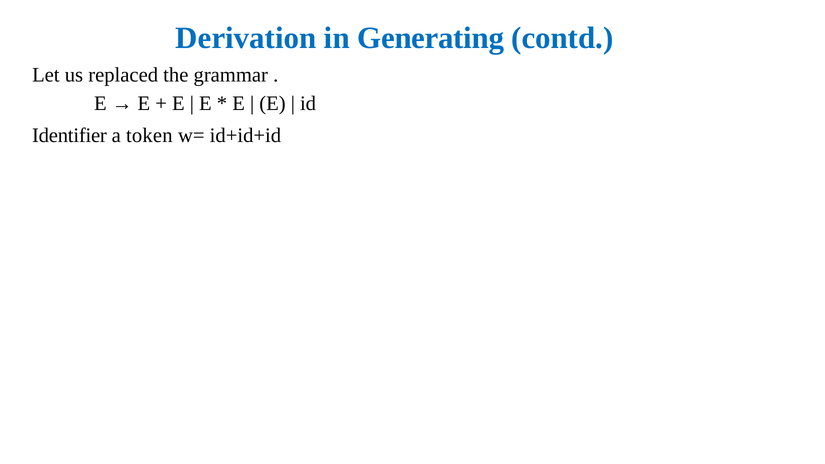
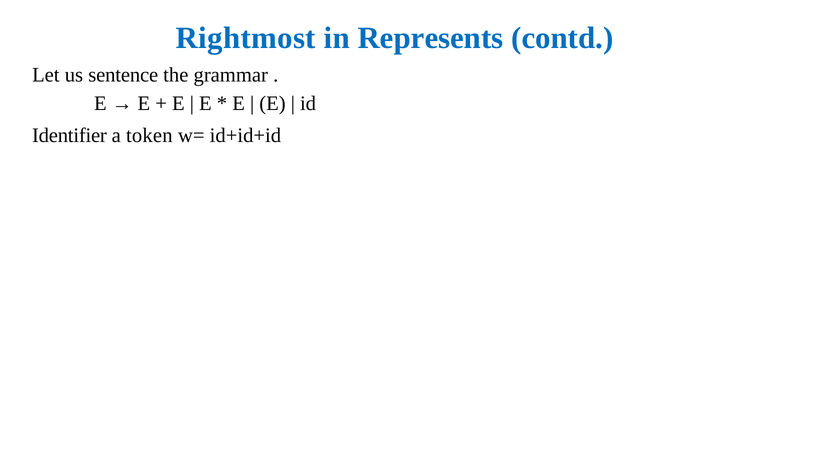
Derivation: Derivation -> Rightmost (246, 38)
Generating: Generating -> Represents (431, 38)
replaced: replaced -> sentence (123, 75)
